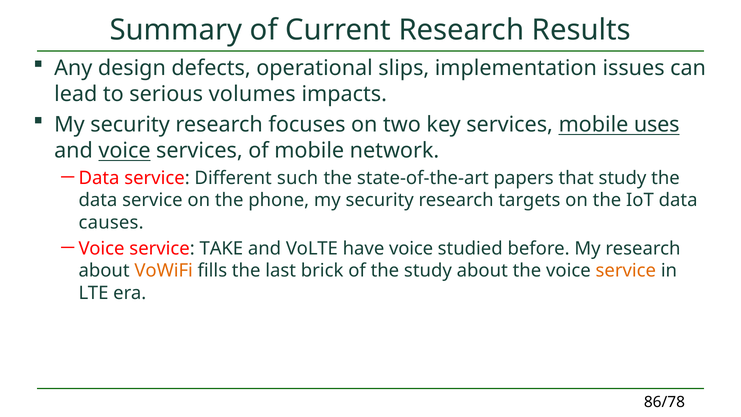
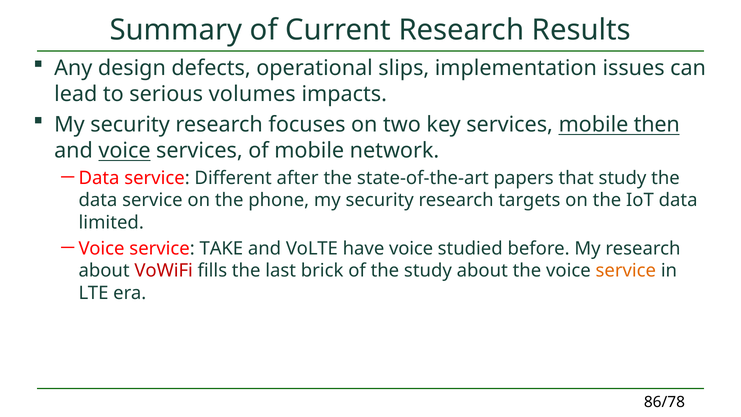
uses: uses -> then (657, 124)
such: such -> after (298, 178)
causes: causes -> limited (111, 222)
VoWiFi colour: orange -> red (164, 271)
